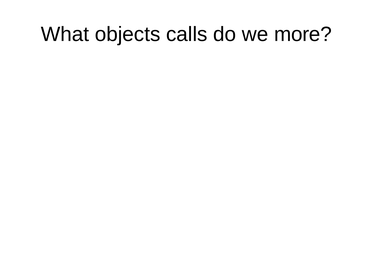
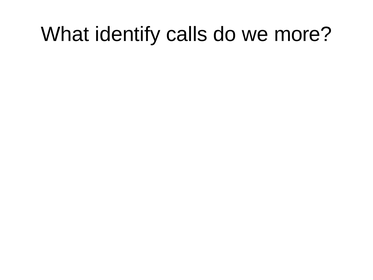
objects: objects -> identify (128, 34)
